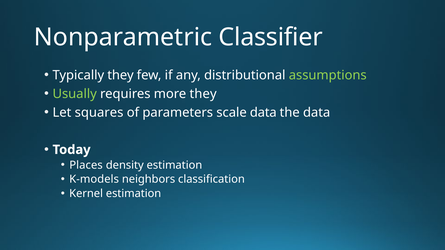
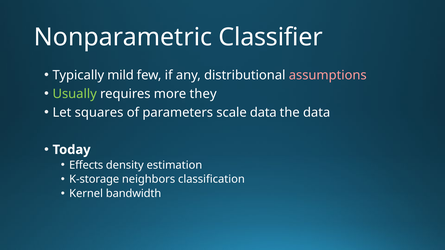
Typically they: they -> mild (121, 75)
assumptions colour: light green -> pink (328, 75)
Places: Places -> Effects (86, 165)
K-models: K-models -> K-storage (94, 180)
Kernel estimation: estimation -> bandwidth (134, 194)
